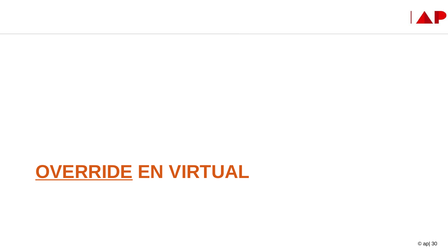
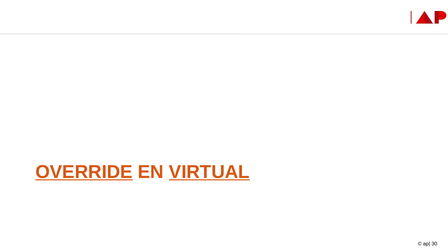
VIRTUAL underline: none -> present (209, 172)
